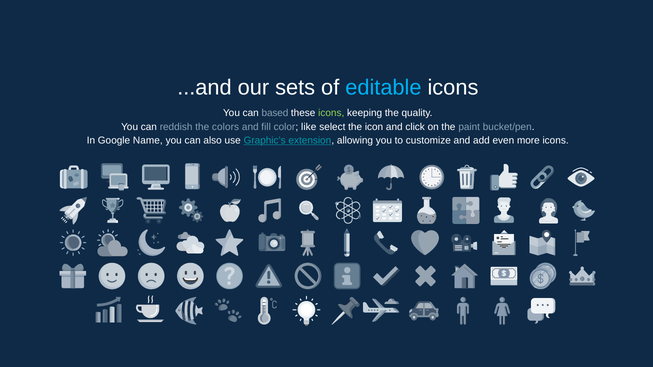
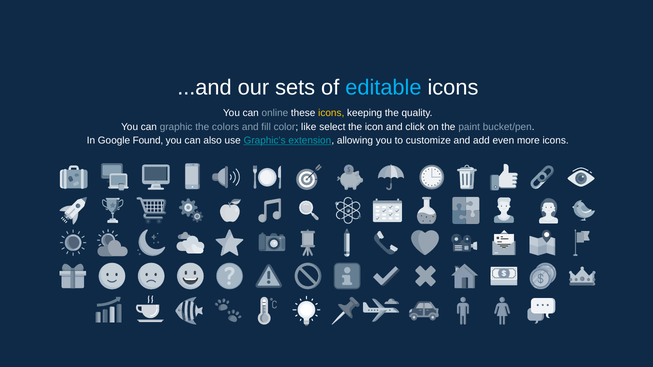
based: based -> online (275, 113)
icons colour: light green -> yellow (331, 113)
reddish: reddish -> graphic (176, 127)
Name: Name -> Found (148, 141)
